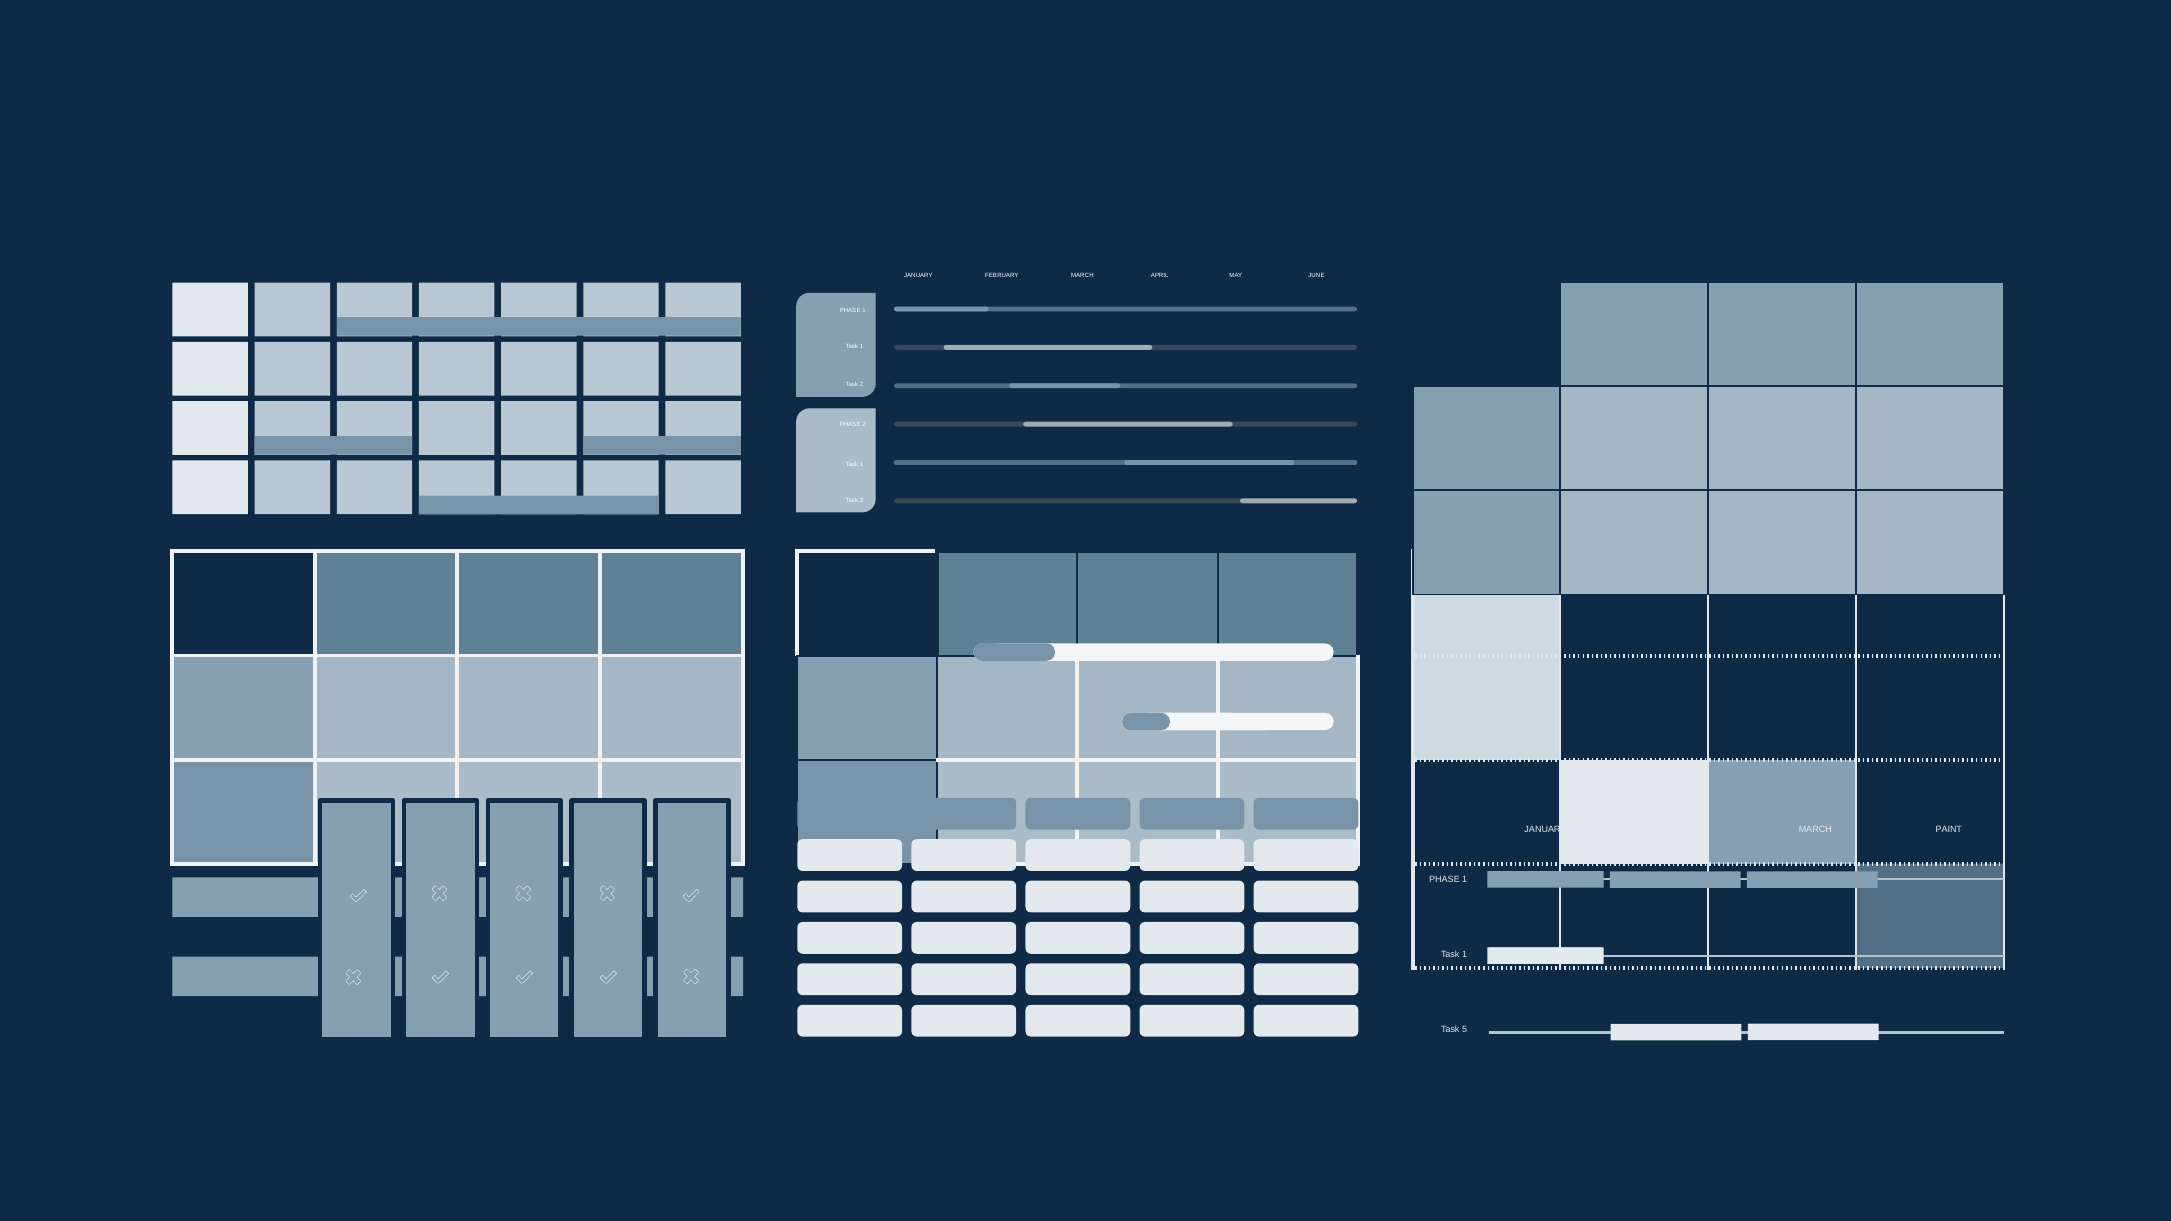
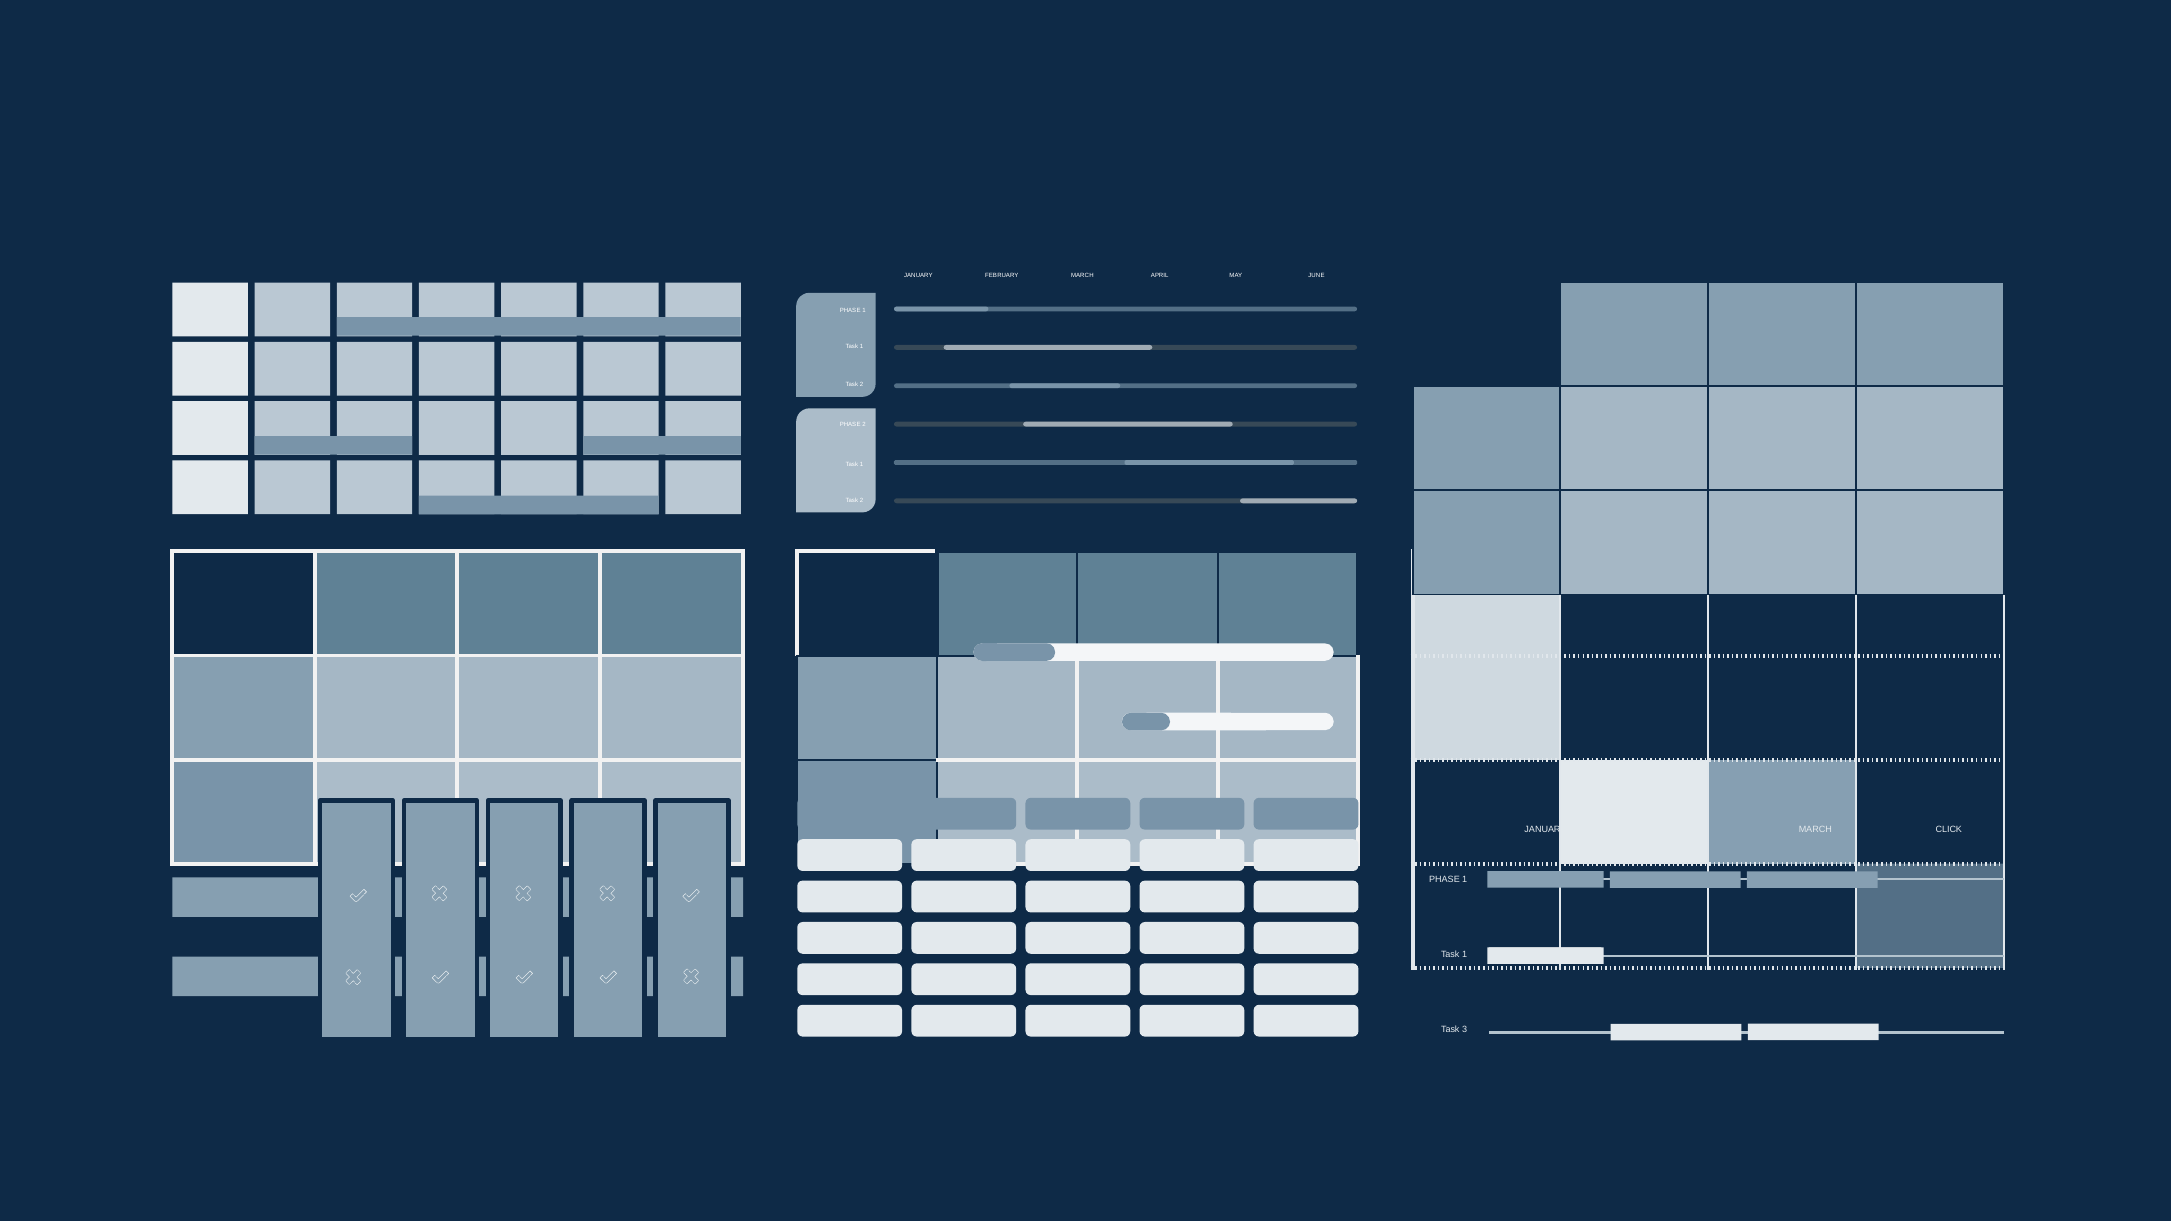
PAINT: PAINT -> CLICK (1949, 830)
5: 5 -> 3 (1465, 1030)
